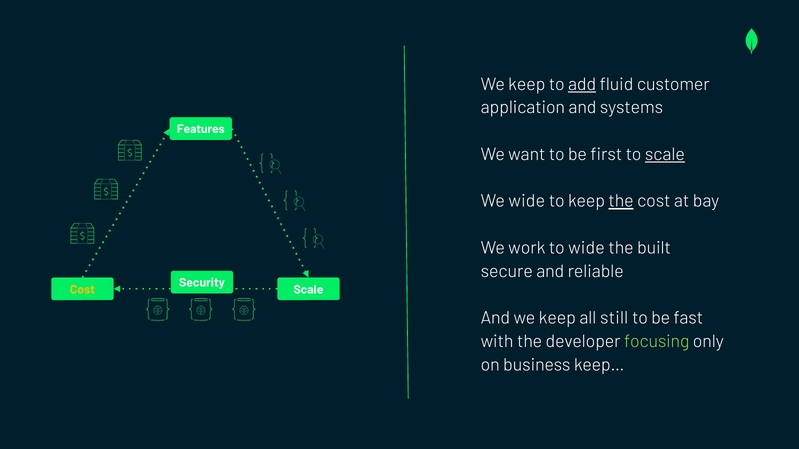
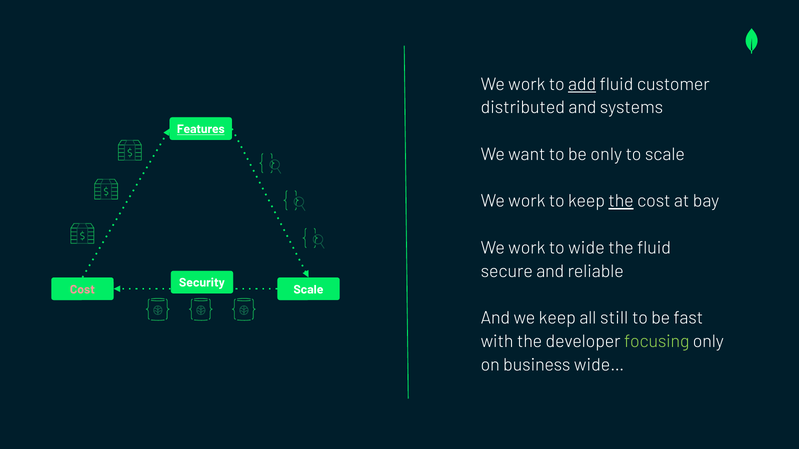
keep: keep -> work (527, 84)
application: application -> distributed (523, 108)
Features underline: none -> present (201, 130)
be first: first -> only (606, 155)
scale underline: present -> none (665, 155)
wide: wide -> work (527, 201)
the built: built -> fluid (654, 248)
Cost colour: yellow -> pink (82, 290)
keep…: keep… -> wide… (599, 365)
